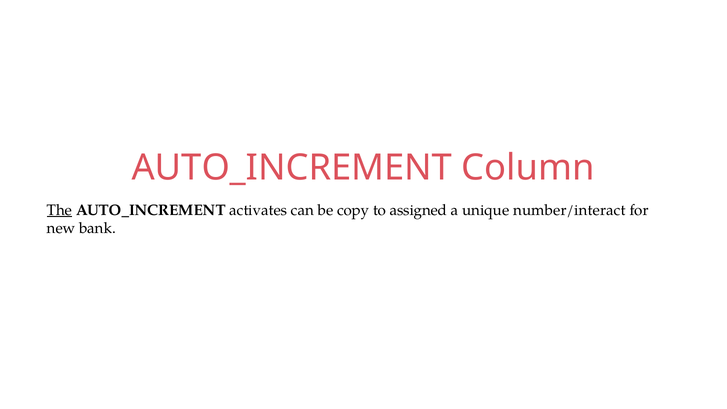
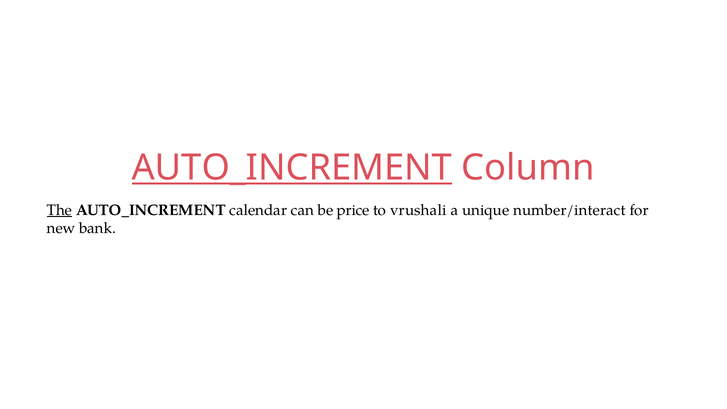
AUTO_INCREMENT underline: none -> present (292, 168)
activates: activates -> calendar (258, 210)
copy: copy -> price (353, 210)
assigned: assigned -> vrushali (418, 210)
